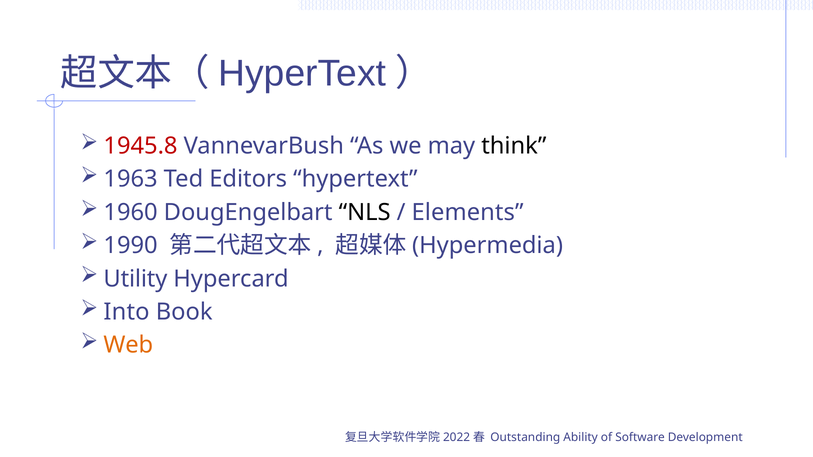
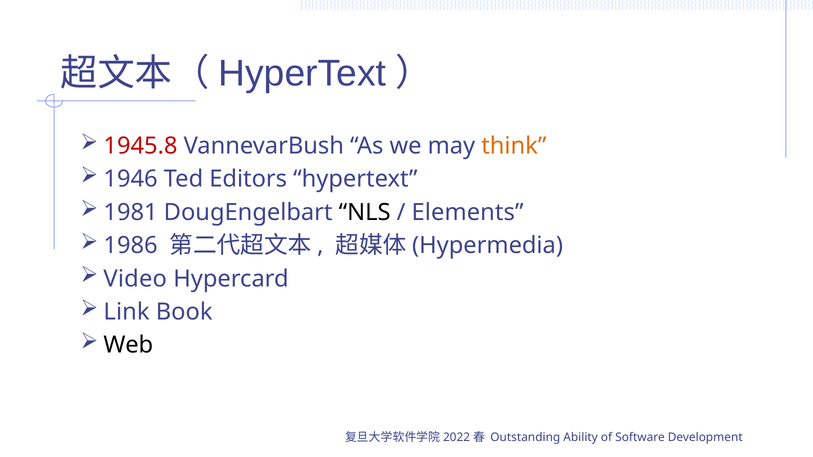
think colour: black -> orange (514, 146)
1963: 1963 -> 1946 (131, 179)
1960: 1960 -> 1981 (131, 212)
1990: 1990 -> 1986 (131, 246)
Utility: Utility -> Video (135, 279)
Into: Into -> Link (127, 312)
Web colour: orange -> black (128, 345)
